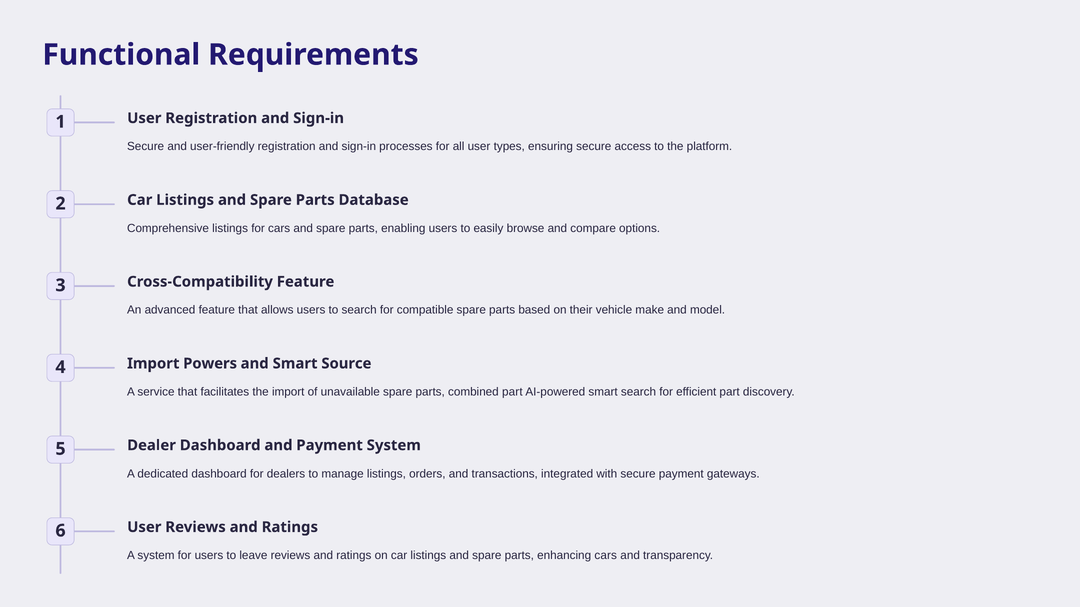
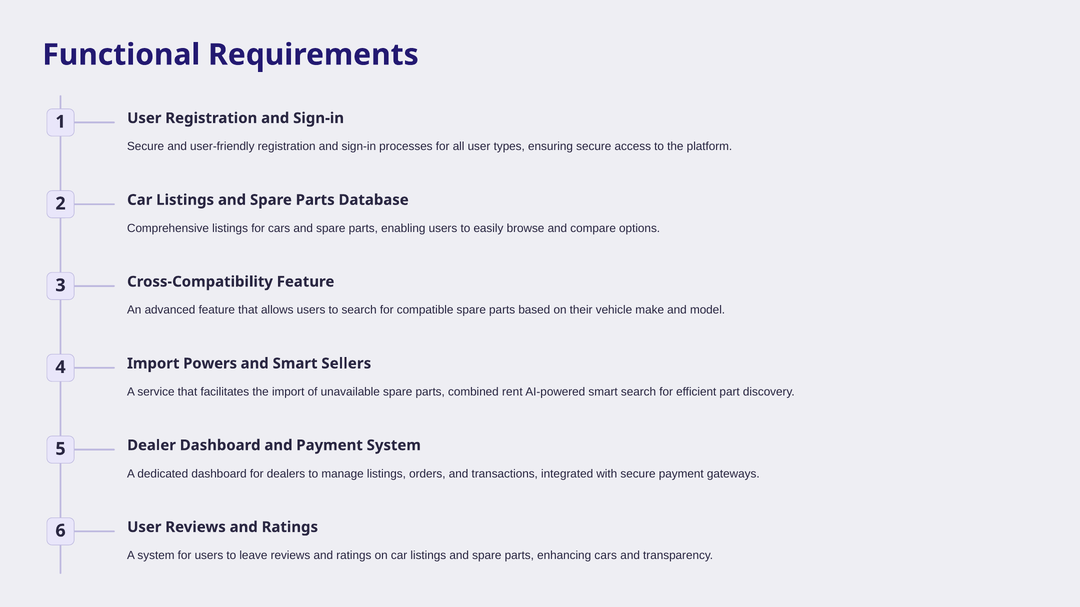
Source: Source -> Sellers (346, 364)
combined part: part -> rent (512, 392)
